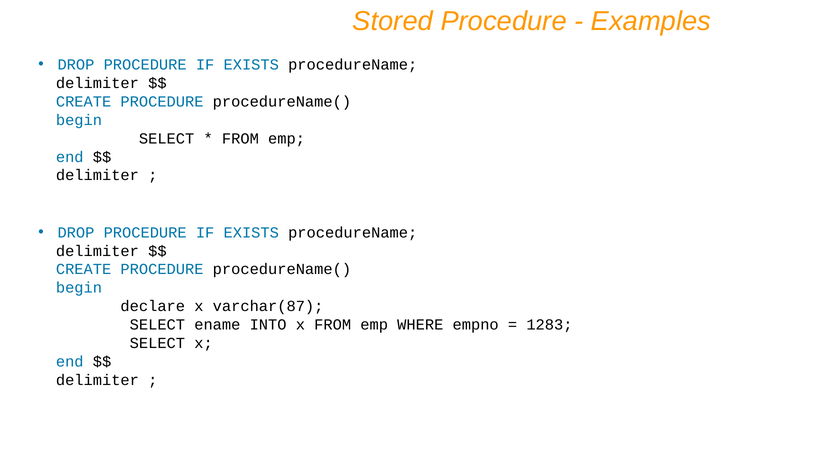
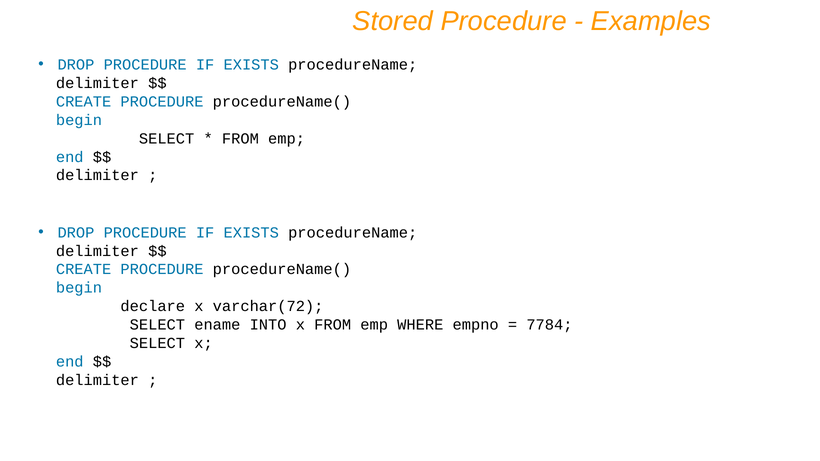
varchar(87: varchar(87 -> varchar(72 (268, 306)
1283: 1283 -> 7784 (549, 325)
